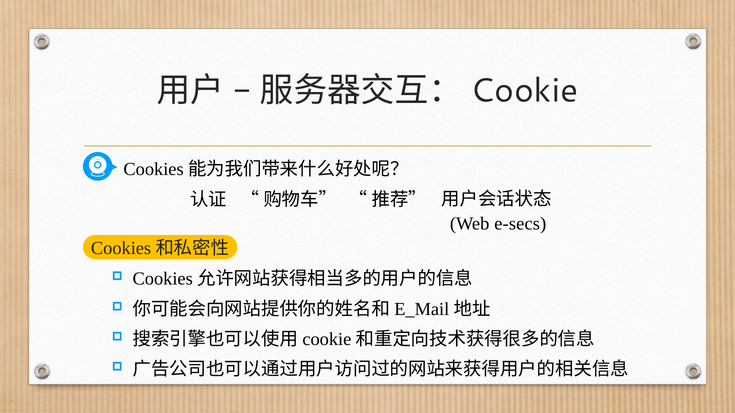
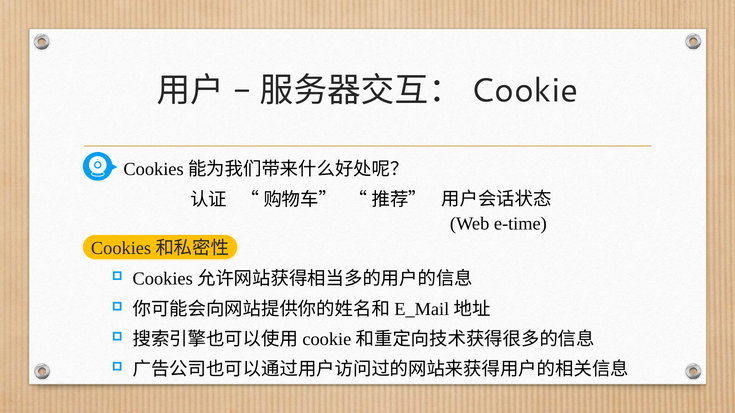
e-secs: e-secs -> e-time (520, 224)
